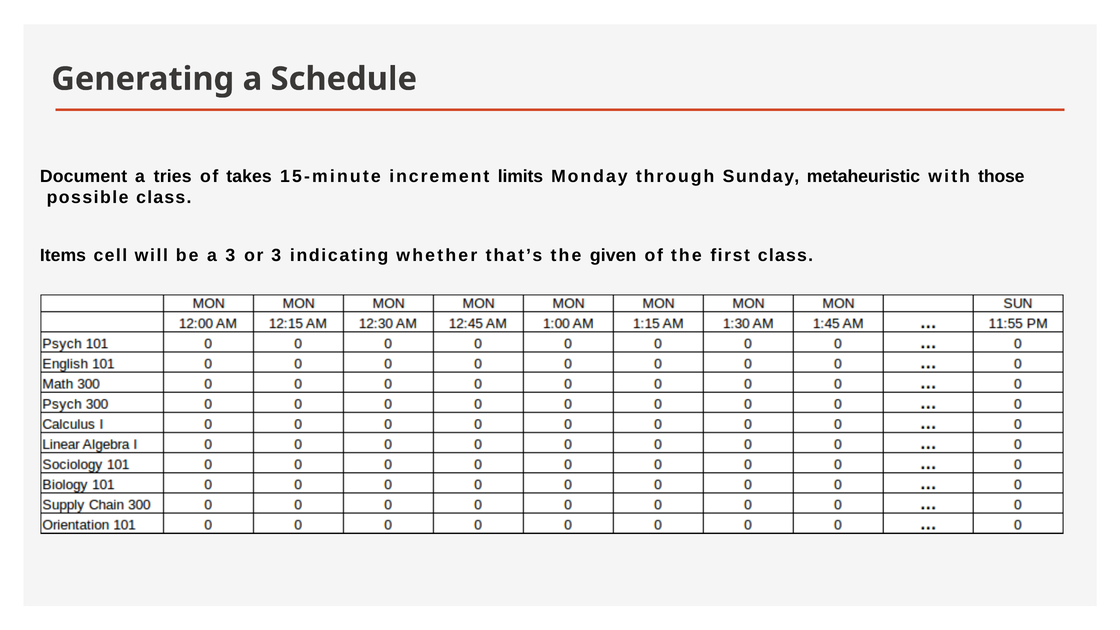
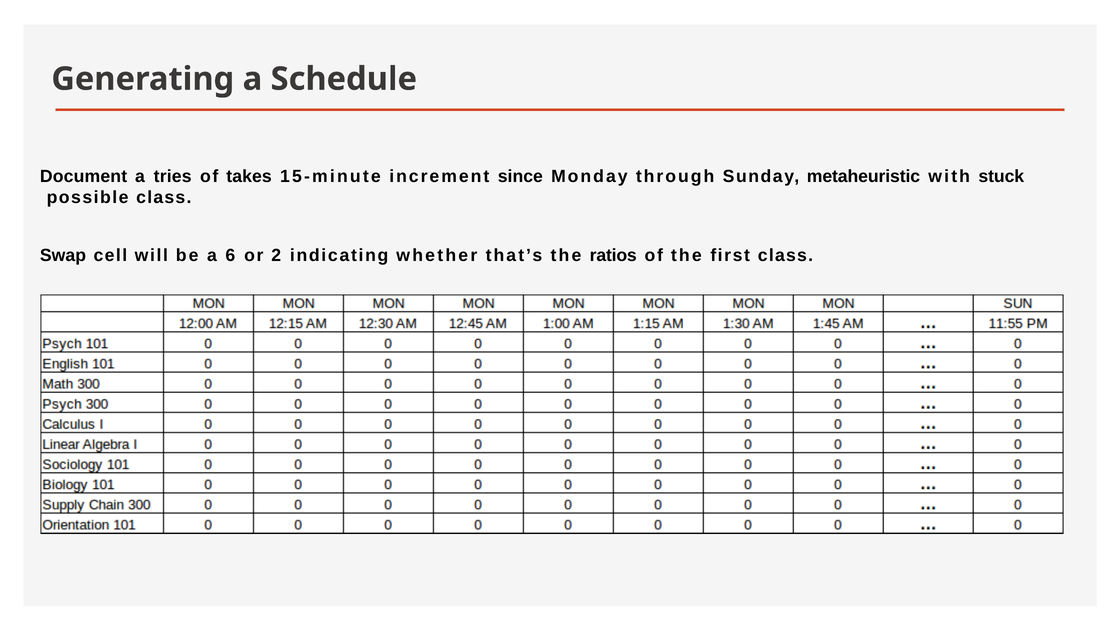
limits: limits -> since (520, 176)
those: those -> stuck (1001, 176)
Items: Items -> Swap (63, 255)
a 3: 3 -> 6 (230, 255)
or 3: 3 -> 2 (276, 255)
given: given -> ratios (613, 255)
